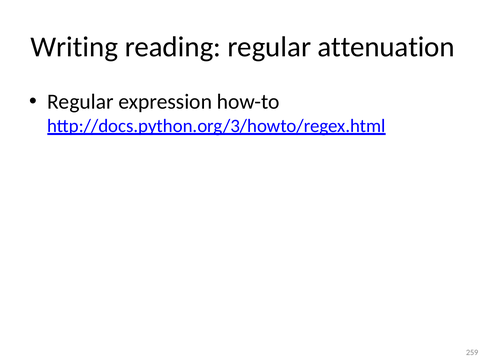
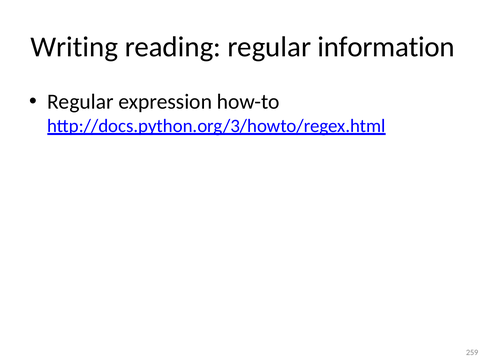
attenuation: attenuation -> information (386, 47)
